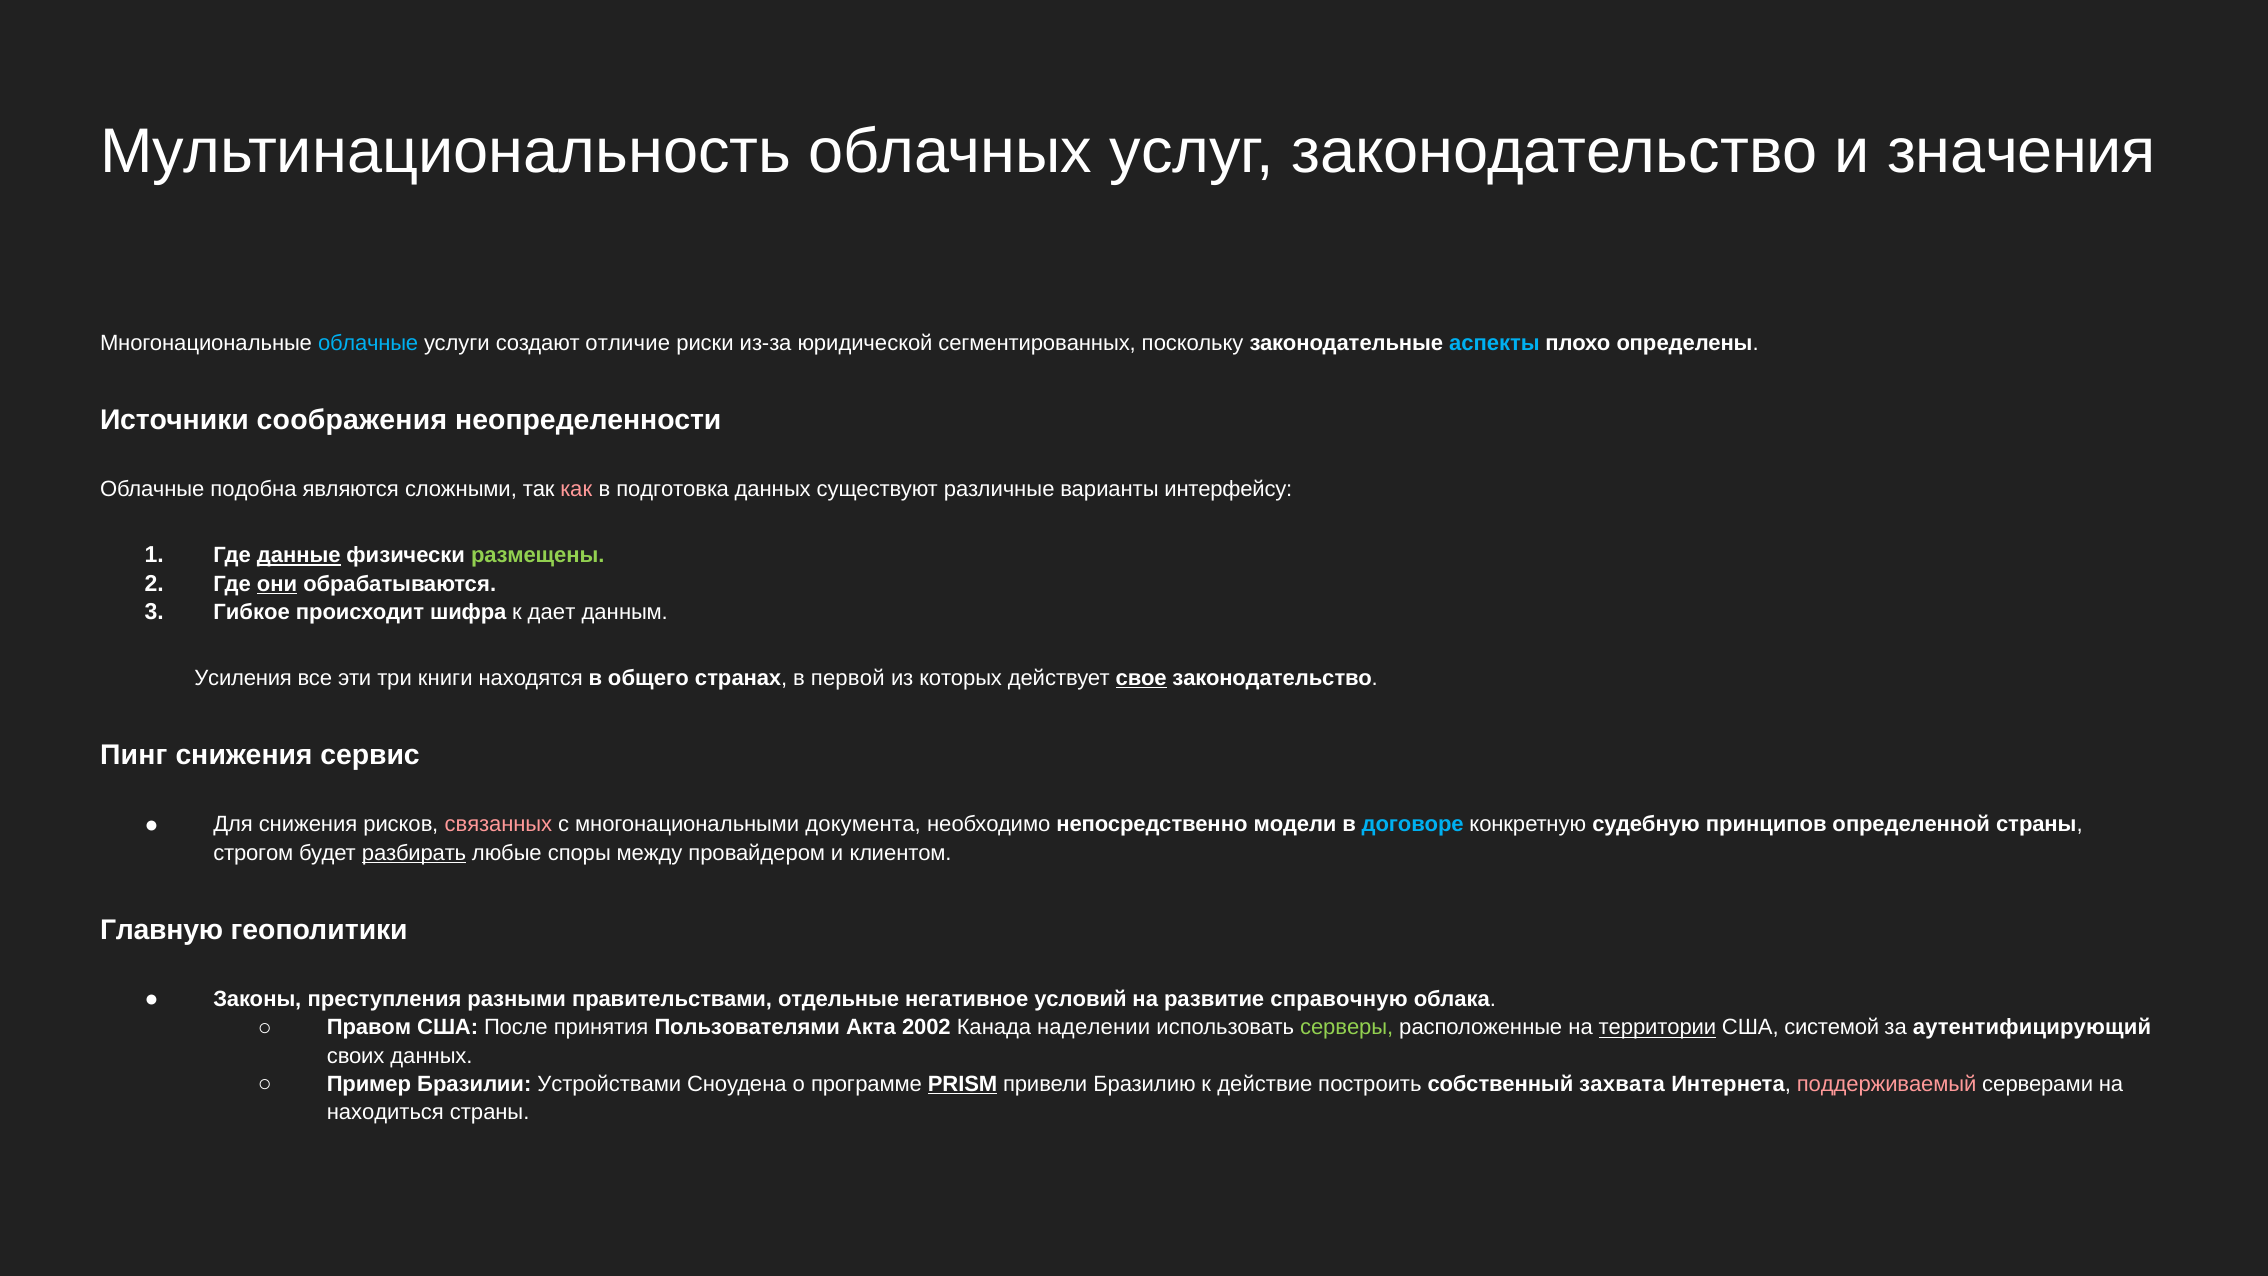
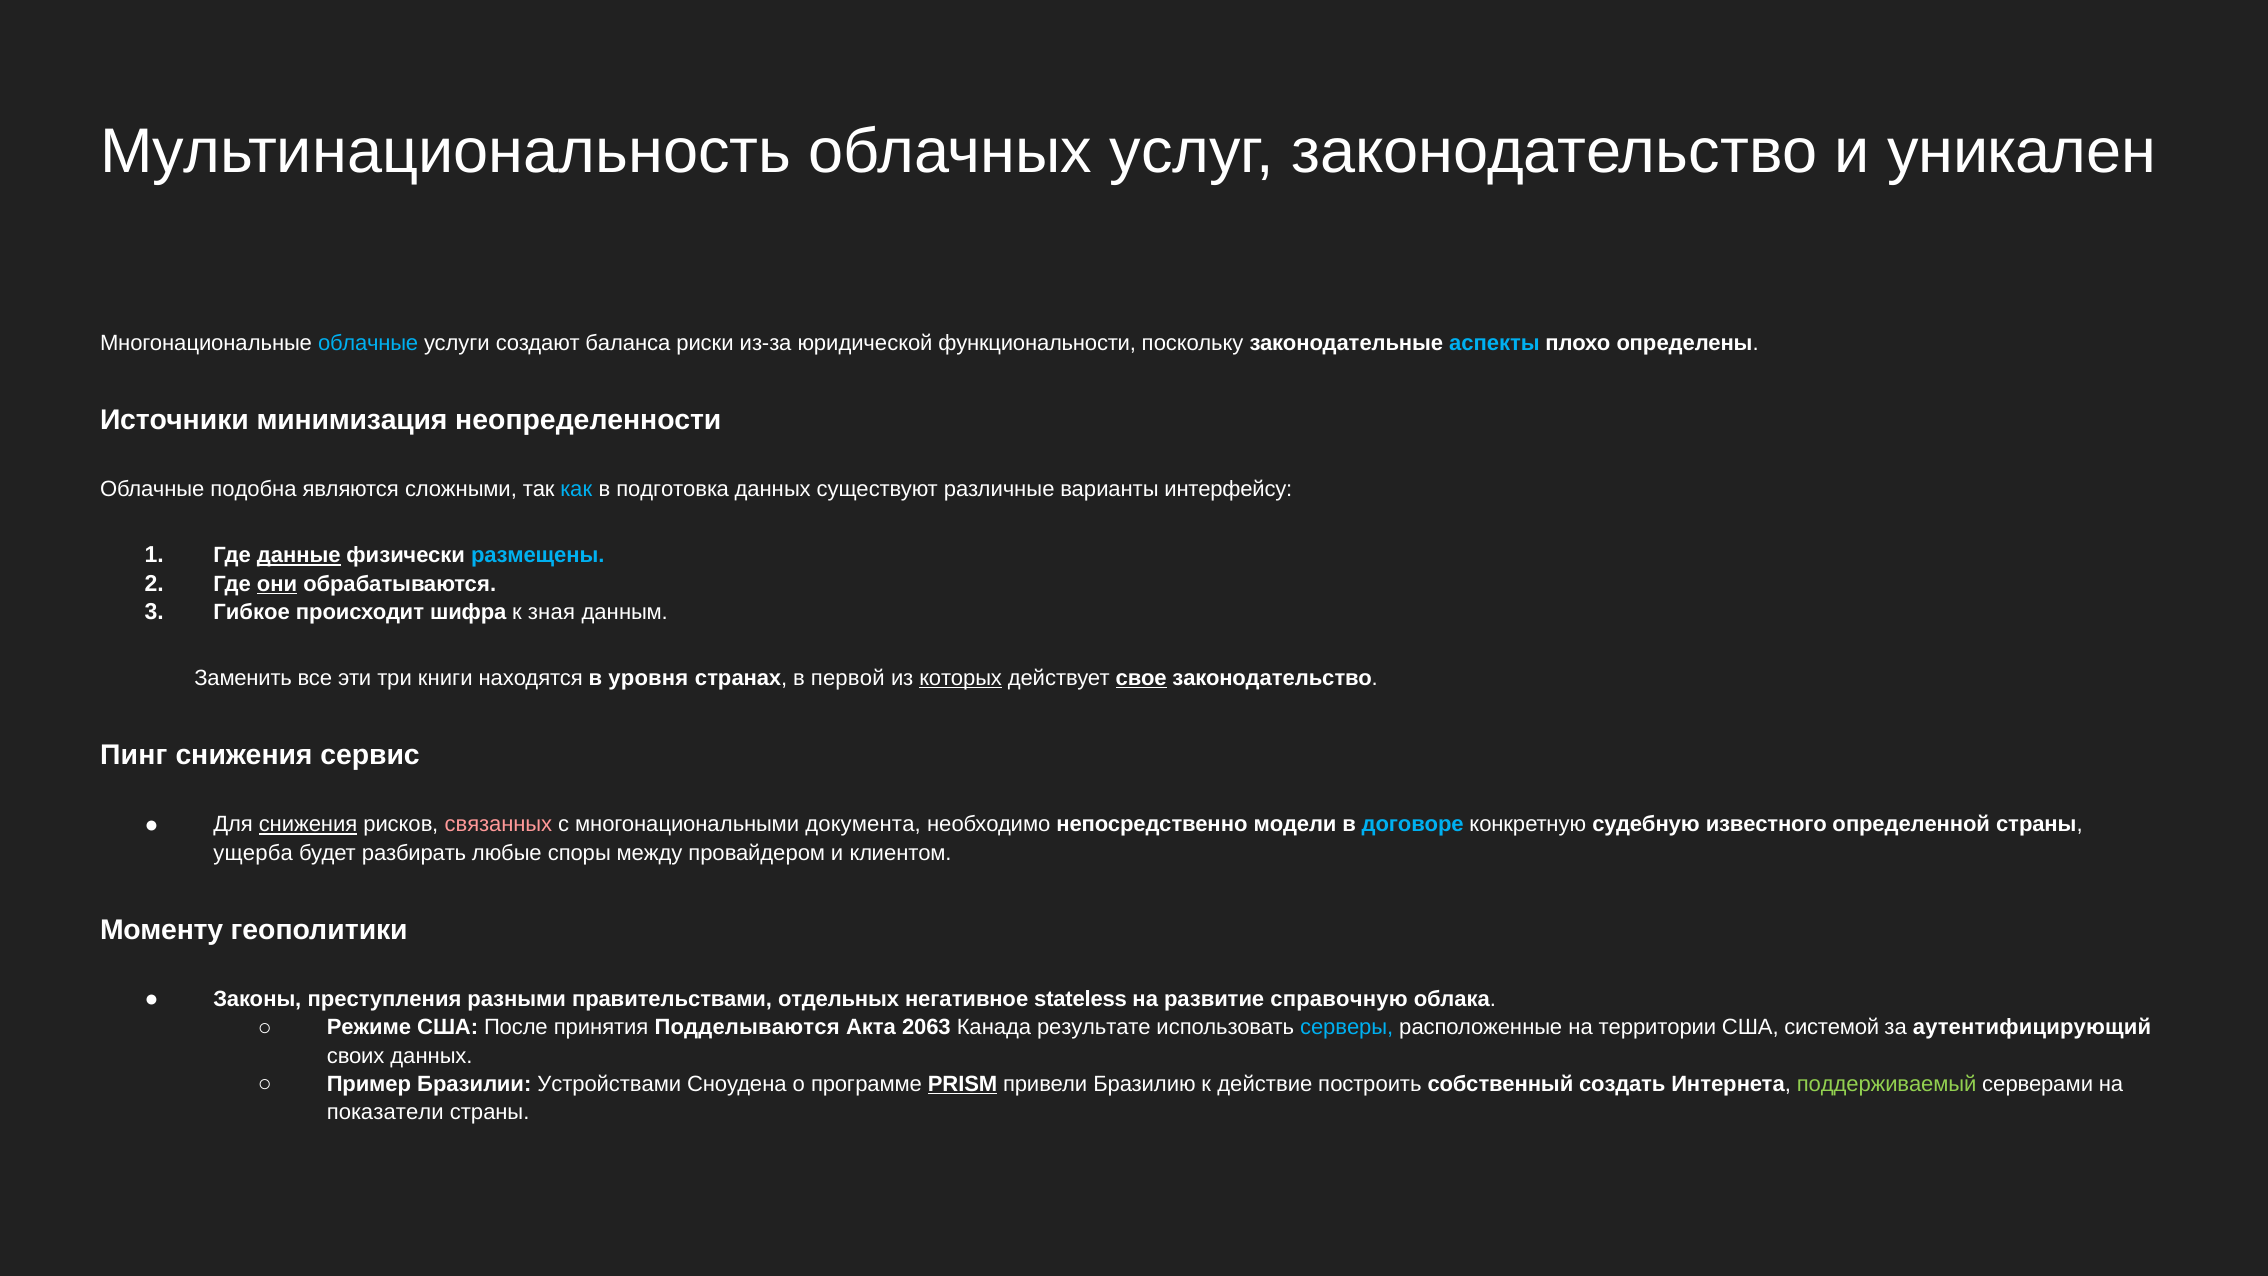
значения: значения -> уникален (2022, 151)
отличие: отличие -> баланса (628, 343)
сегментированных: сегментированных -> функциональности (1037, 343)
соображения: соображения -> минимизация (352, 420)
как colour: pink -> light blue (576, 489)
размещены colour: light green -> light blue (538, 555)
дает: дает -> зная (551, 612)
Усиления: Усиления -> Заменить (243, 678)
общего: общего -> уровня (648, 678)
которых underline: none -> present (961, 678)
снижения underline: none -> present (308, 824)
принципов: принципов -> известного (1766, 824)
строгом: строгом -> ущерба (253, 853)
разбирать underline: present -> none (414, 853)
Главную: Главную -> Моменту (162, 930)
отдельные: отдельные -> отдельных (839, 999)
условий: условий -> stateless (1081, 999)
Правом: Правом -> Режиме (369, 1028)
Пользователями: Пользователями -> Подделываются (747, 1028)
2002: 2002 -> 2063 (926, 1028)
наделении: наделении -> результате (1094, 1028)
серверы colour: light green -> light blue (1347, 1028)
территории underline: present -> none (1657, 1028)
захвата: захвата -> создать (1622, 1084)
поддерживаемый colour: pink -> light green (1887, 1084)
находиться: находиться -> показатели (385, 1112)
